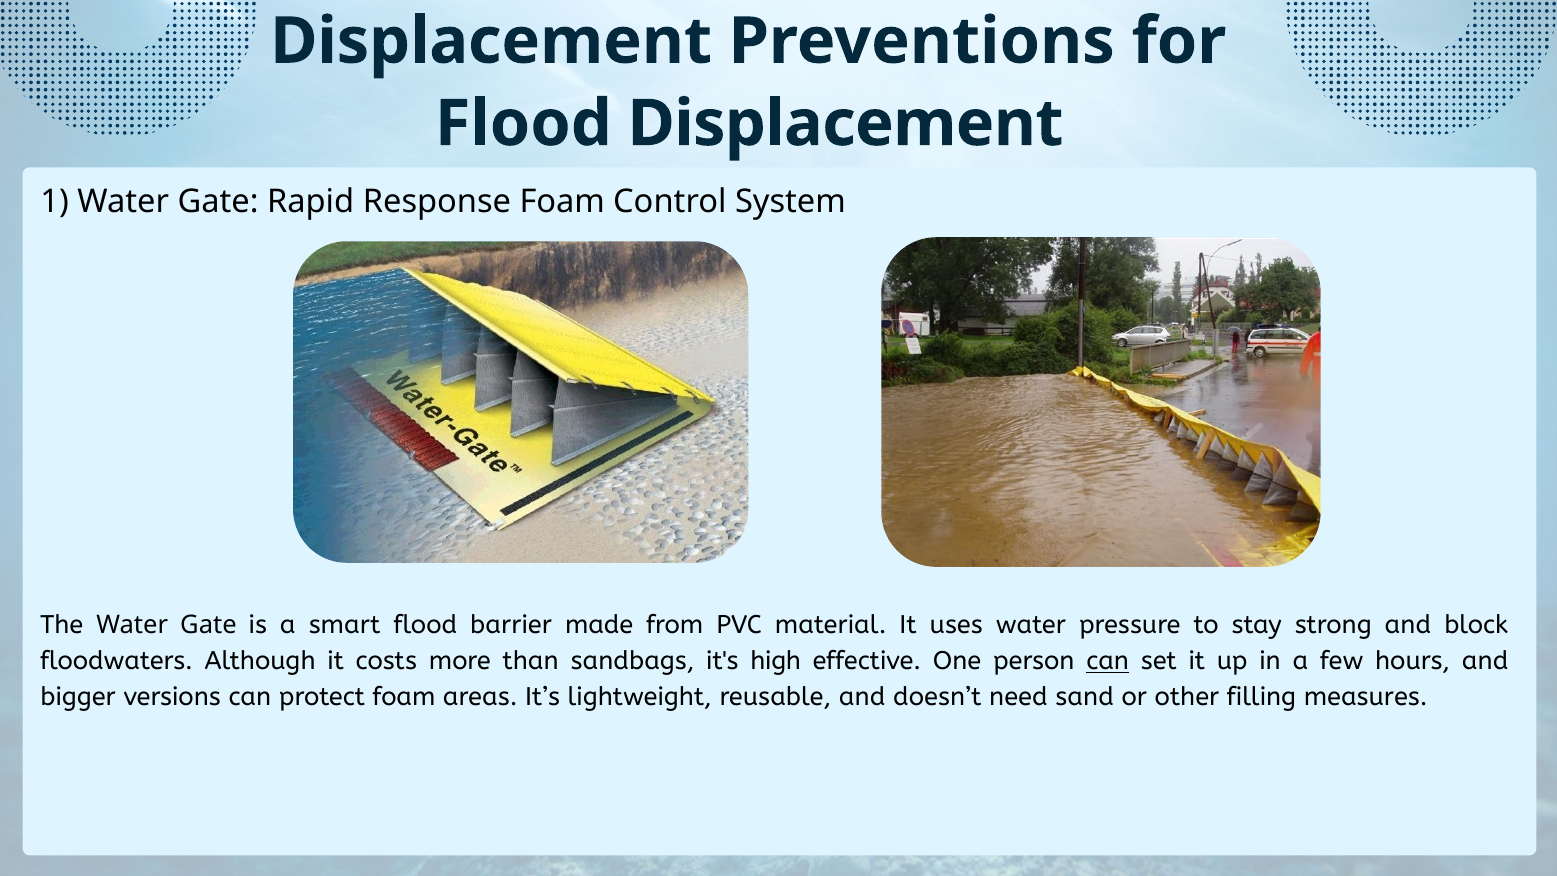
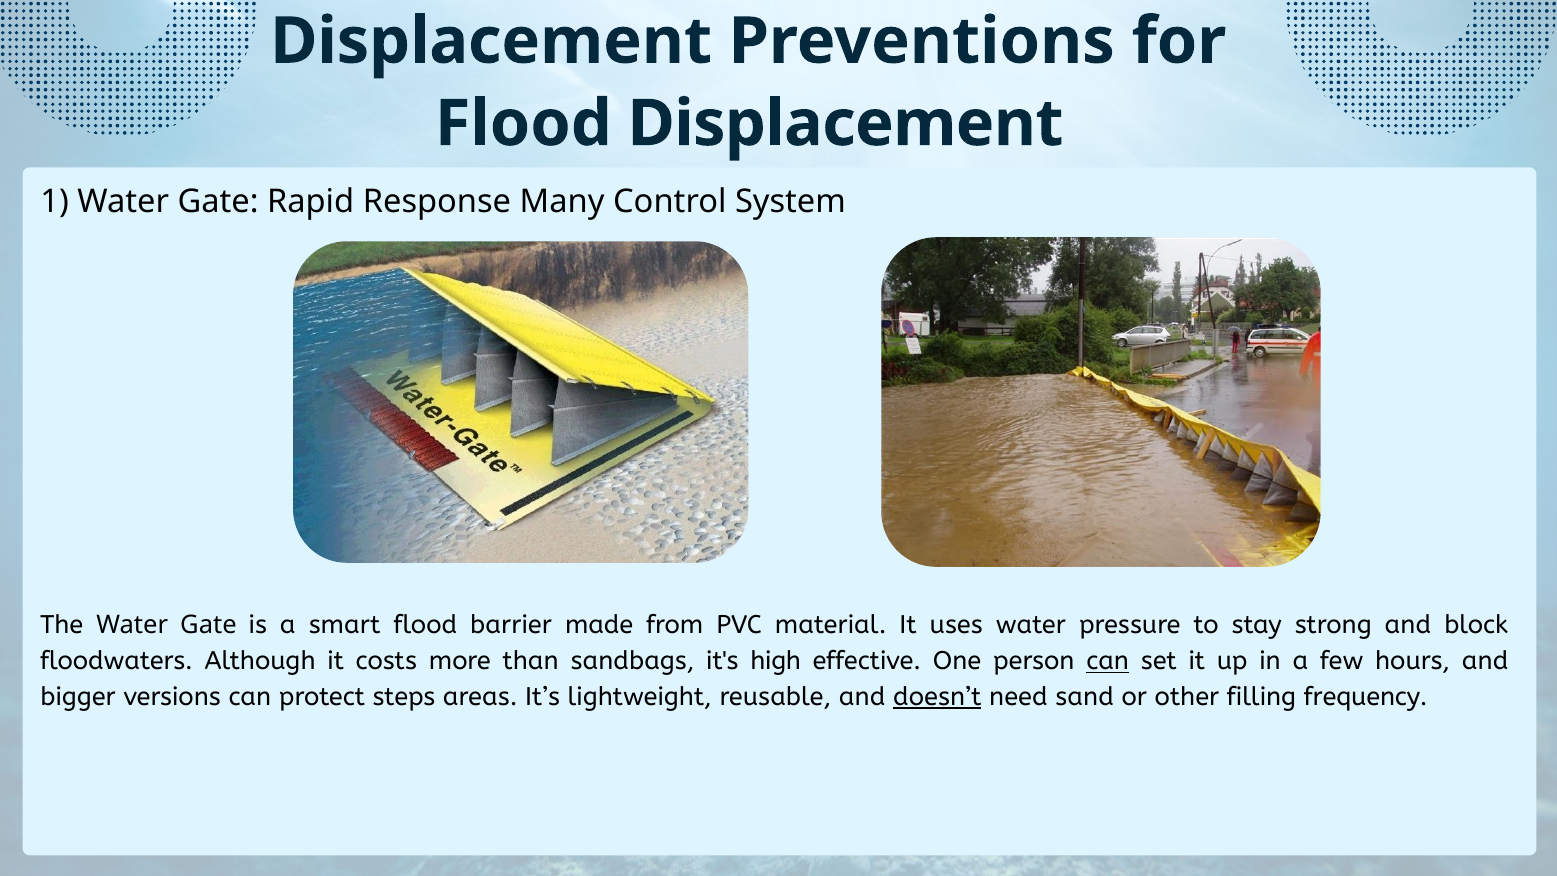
Response Foam: Foam -> Many (562, 202)
protect foam: foam -> steps (404, 697)
doesn’t underline: none -> present (937, 697)
measures: measures -> frequency (1366, 697)
